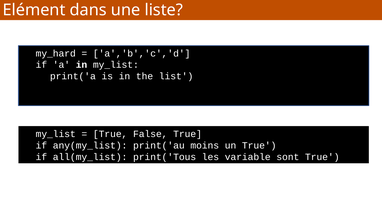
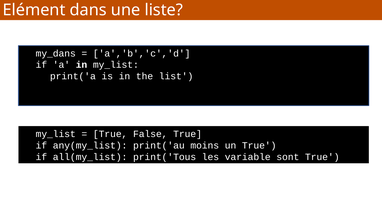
my_hard: my_hard -> my_dans (56, 53)
